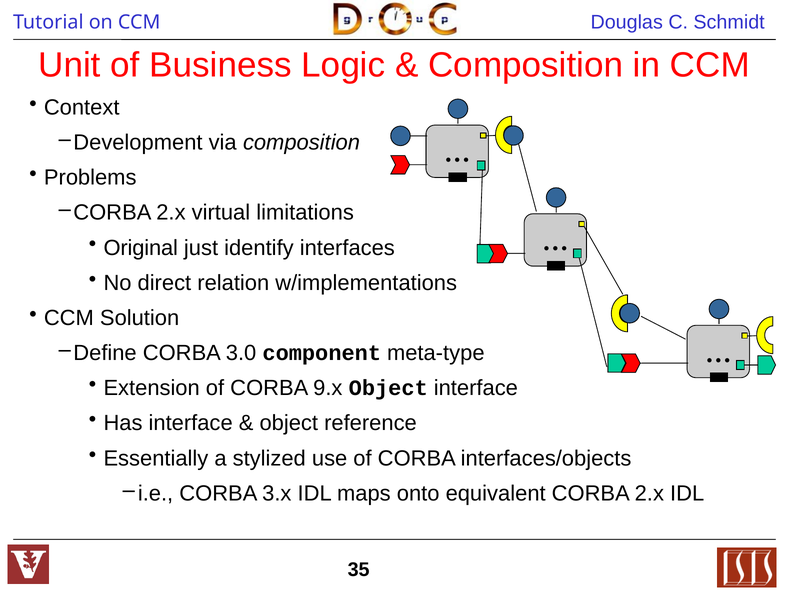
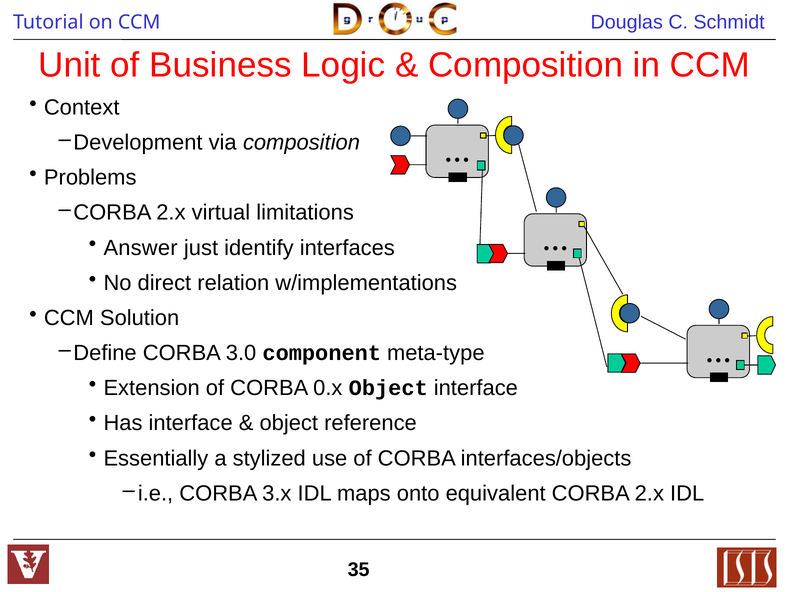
Original: Original -> Answer (141, 248)
9.x: 9.x -> 0.x (328, 388)
